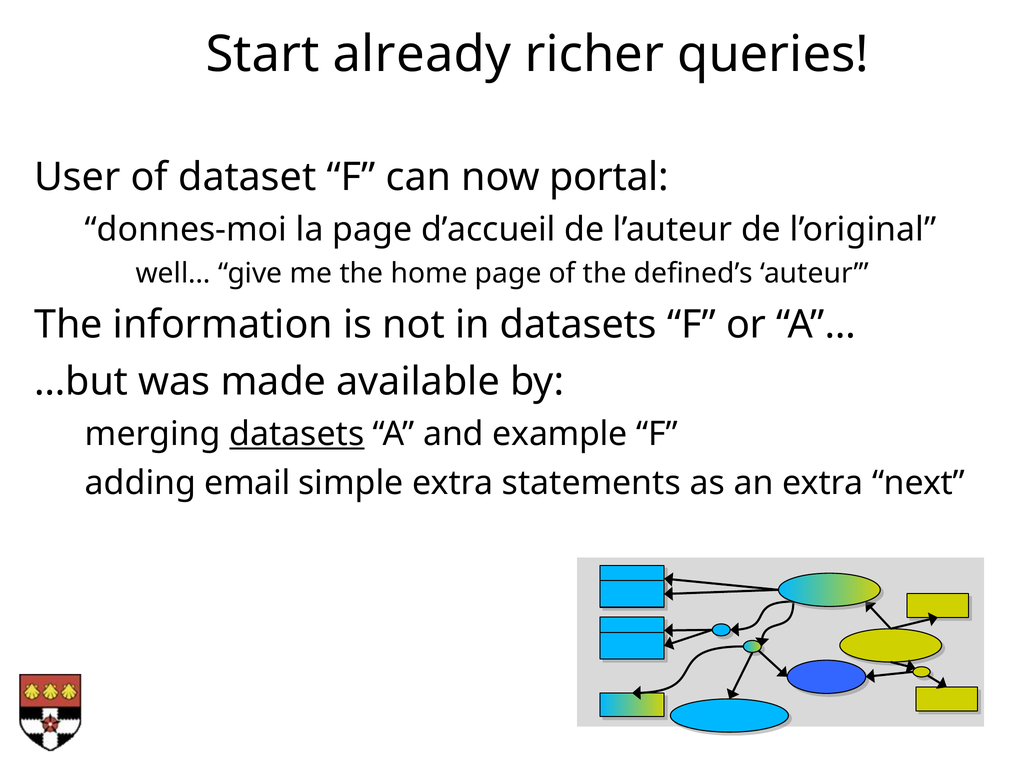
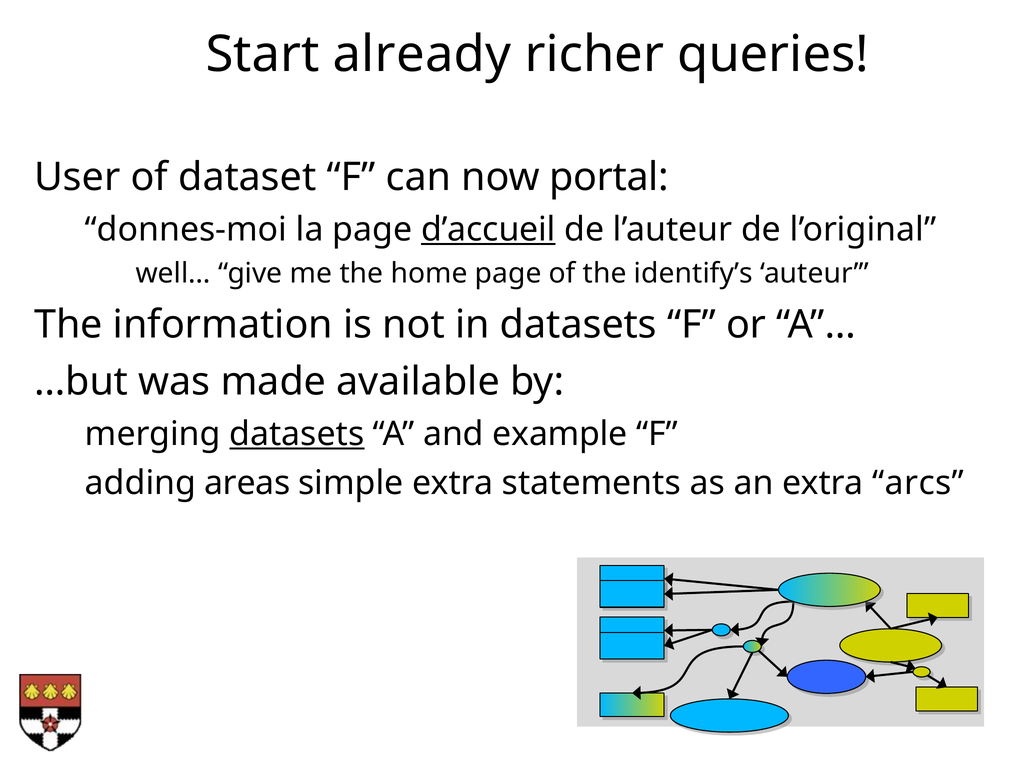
d’accueil underline: none -> present (488, 229)
defined’s: defined’s -> identify’s (693, 273)
email: email -> areas (247, 483)
next: next -> arcs (918, 483)
